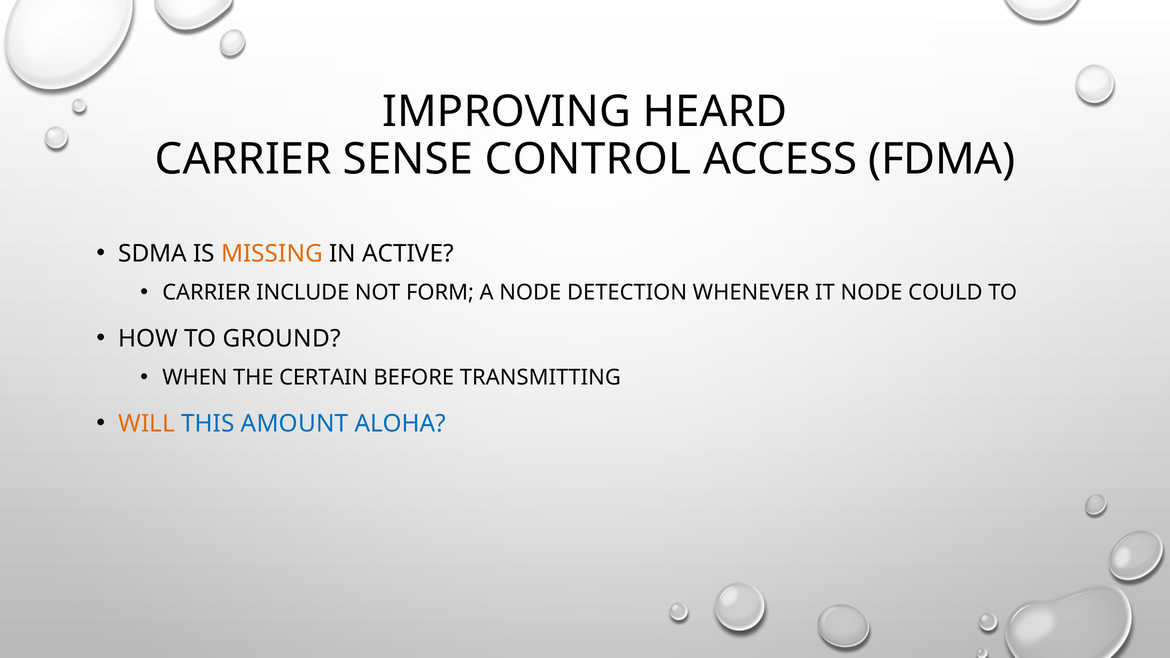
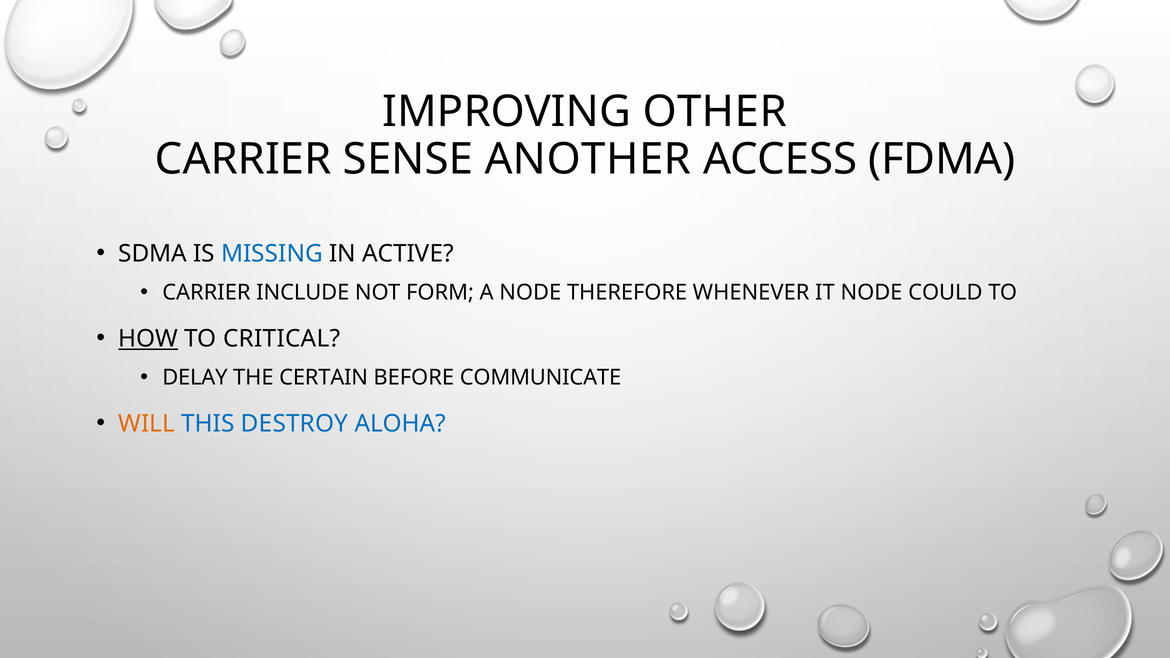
HEARD: HEARD -> OTHER (715, 112)
CONTROL: CONTROL -> ANOTHER (588, 159)
MISSING colour: orange -> blue (272, 254)
DETECTION: DETECTION -> THEREFORE (627, 293)
HOW underline: none -> present (148, 339)
GROUND: GROUND -> CRITICAL (282, 339)
WHEN: WHEN -> DELAY (195, 378)
TRANSMITTING: TRANSMITTING -> COMMUNICATE (541, 378)
AMOUNT: AMOUNT -> DESTROY (295, 424)
